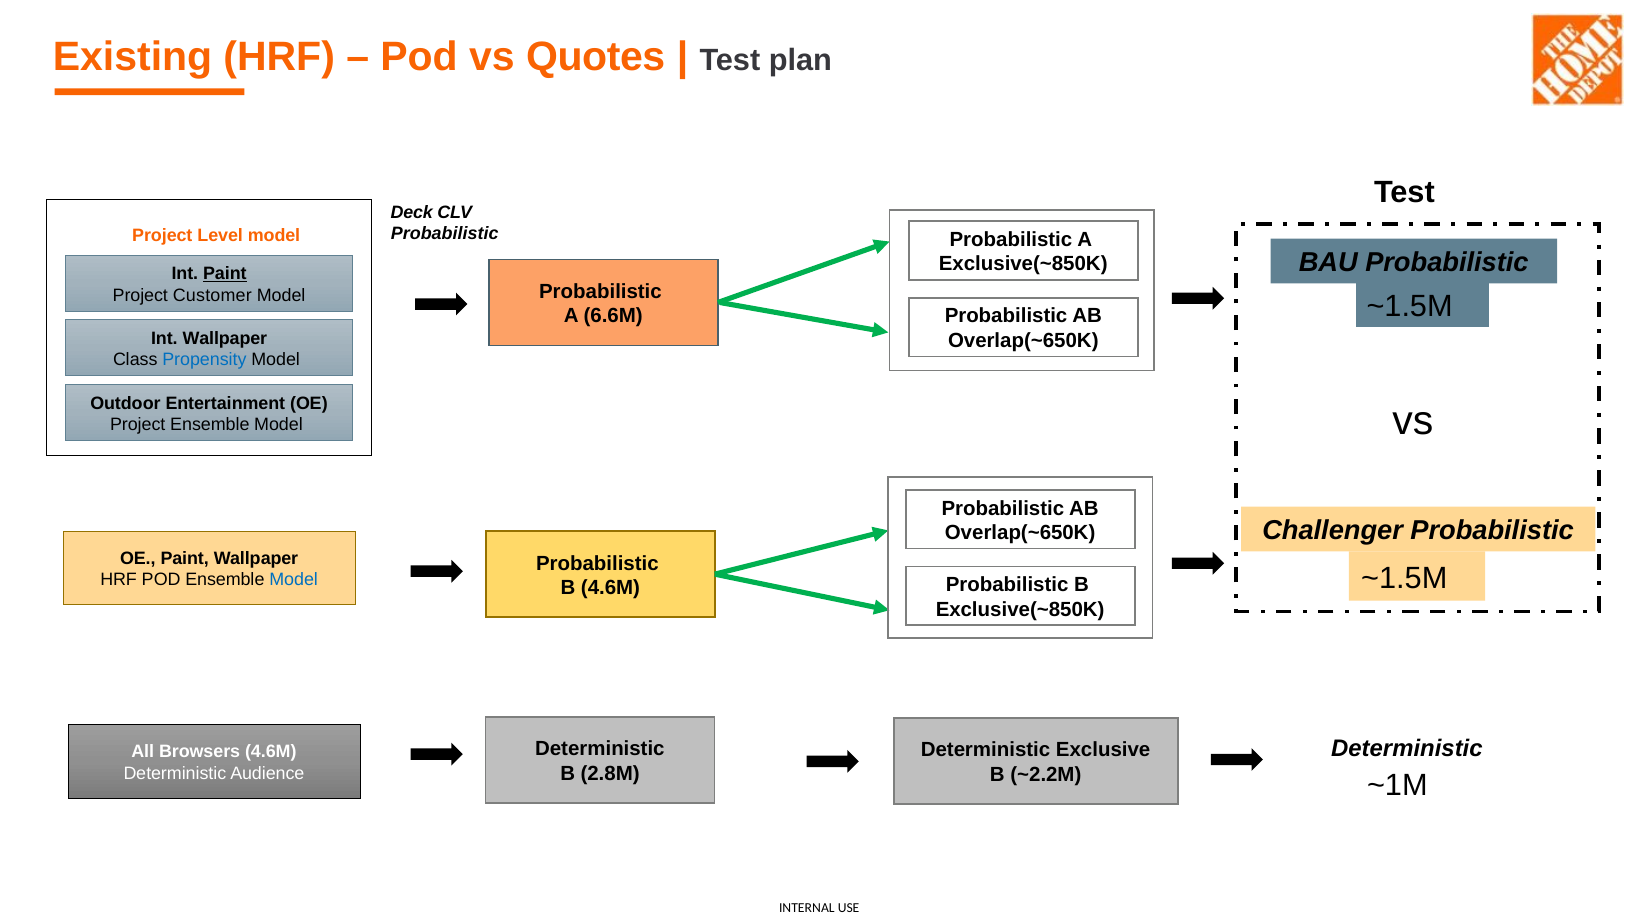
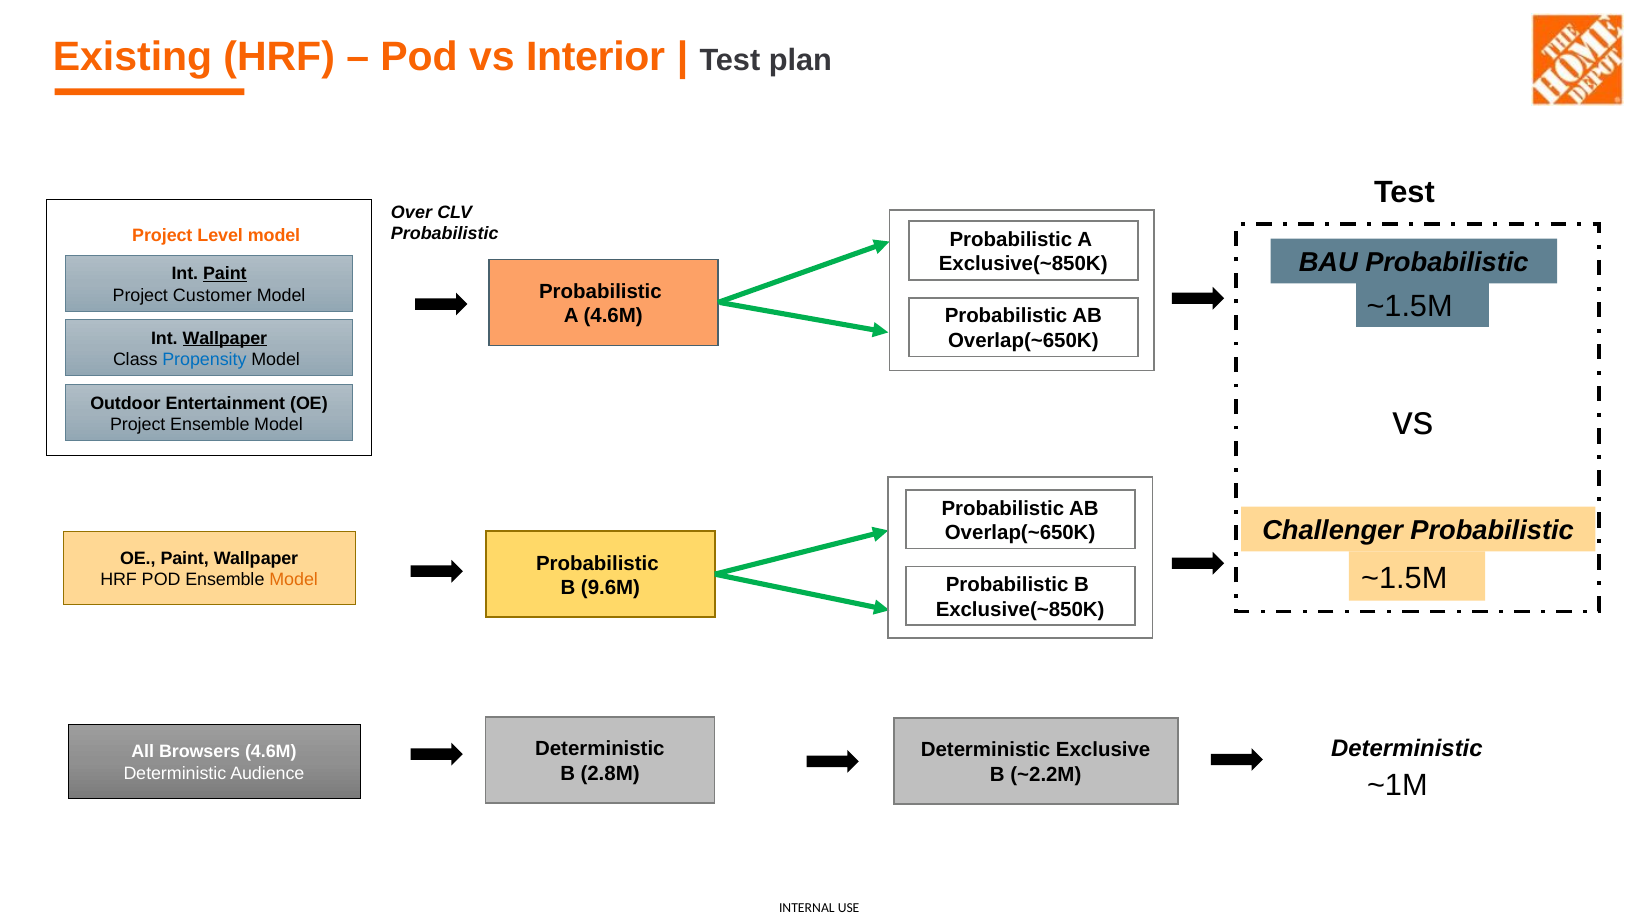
Quotes: Quotes -> Interior (596, 57)
Deck: Deck -> Over (412, 213)
A 6.6M: 6.6M -> 4.6M (613, 316)
Wallpaper underline: none -> present (225, 338)
Model colour: blue -> orange (294, 580)
B 4.6M: 4.6M -> 9.6M (611, 588)
